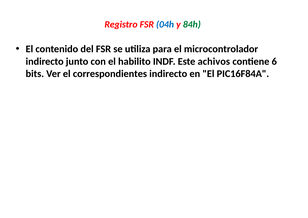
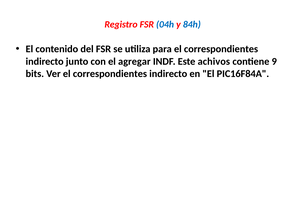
84h colour: green -> blue (192, 24)
para el microcontrolador: microcontrolador -> correspondientes (221, 49)
habilito: habilito -> agregar (134, 61)
6: 6 -> 9 (274, 61)
